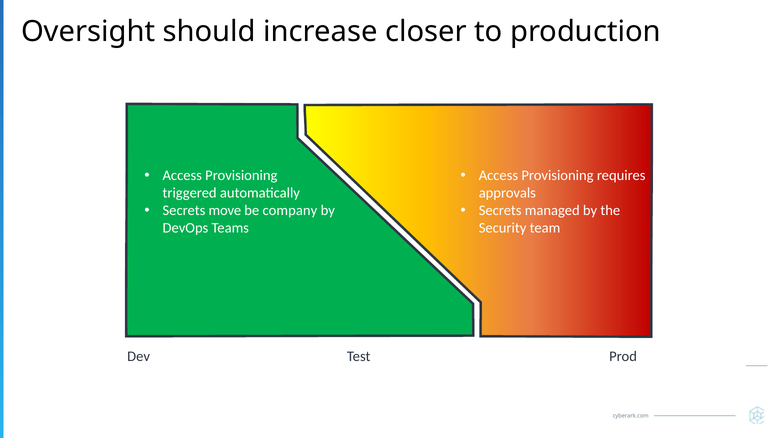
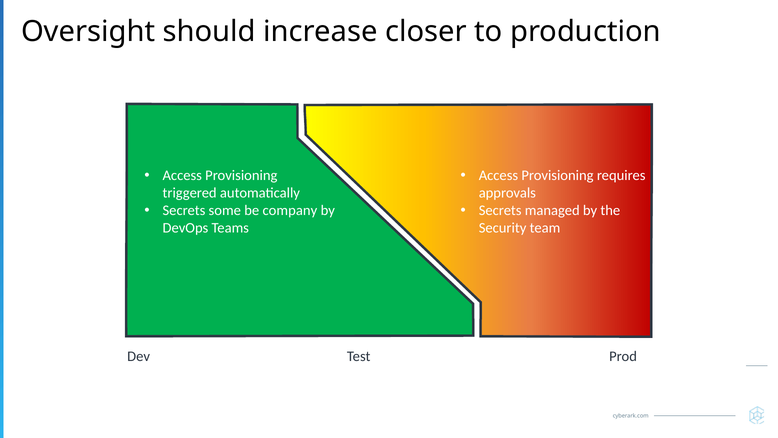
move: move -> some (225, 210)
